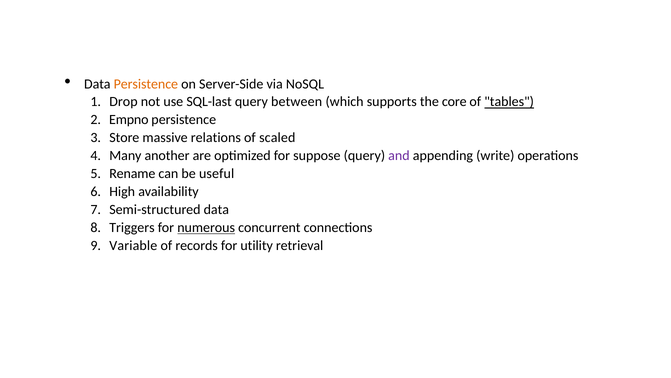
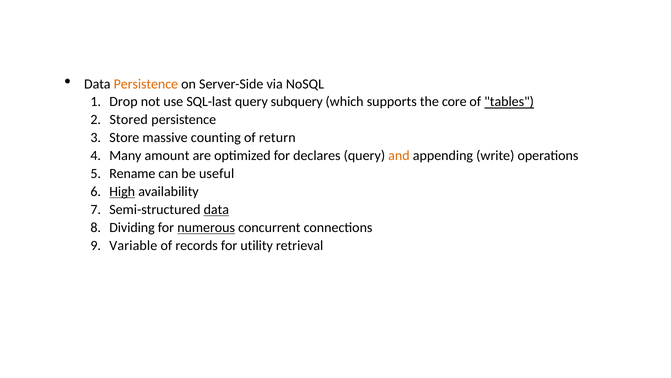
between: between -> subquery (297, 102)
Empno: Empno -> Stored (129, 120)
relations: relations -> counting (216, 138)
scaled: scaled -> return (277, 138)
another: another -> amount (167, 156)
suppose: suppose -> declares (317, 156)
and colour: purple -> orange (399, 156)
High underline: none -> present (122, 191)
data underline: none -> present (216, 209)
Triggers: Triggers -> Dividing (132, 227)
